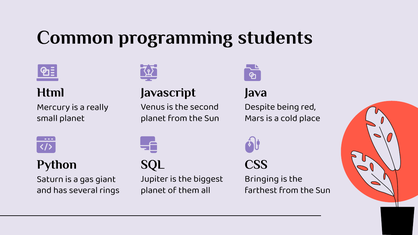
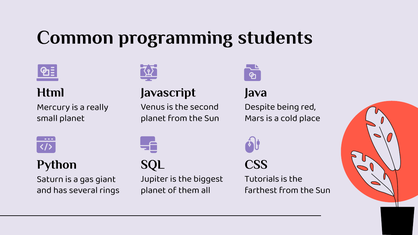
Bringing: Bringing -> Tutorials (262, 179)
